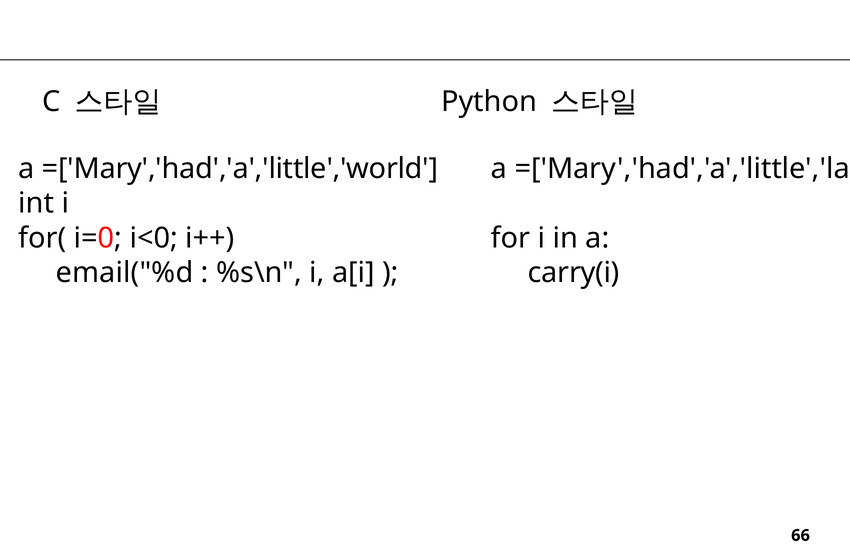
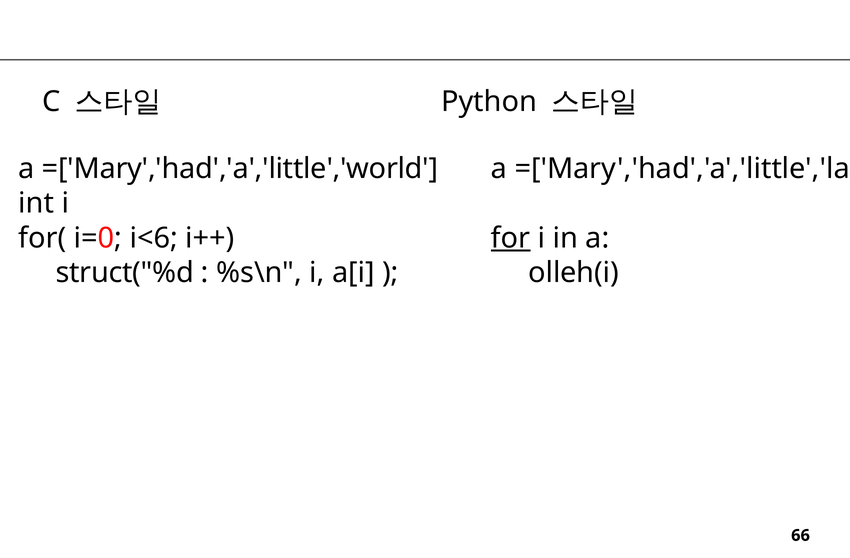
i<0: i<0 -> i<6 (154, 238)
for underline: none -> present (511, 238)
email("%d: email("%d -> struct("%d (125, 273)
carry(i: carry(i -> olleh(i (574, 273)
